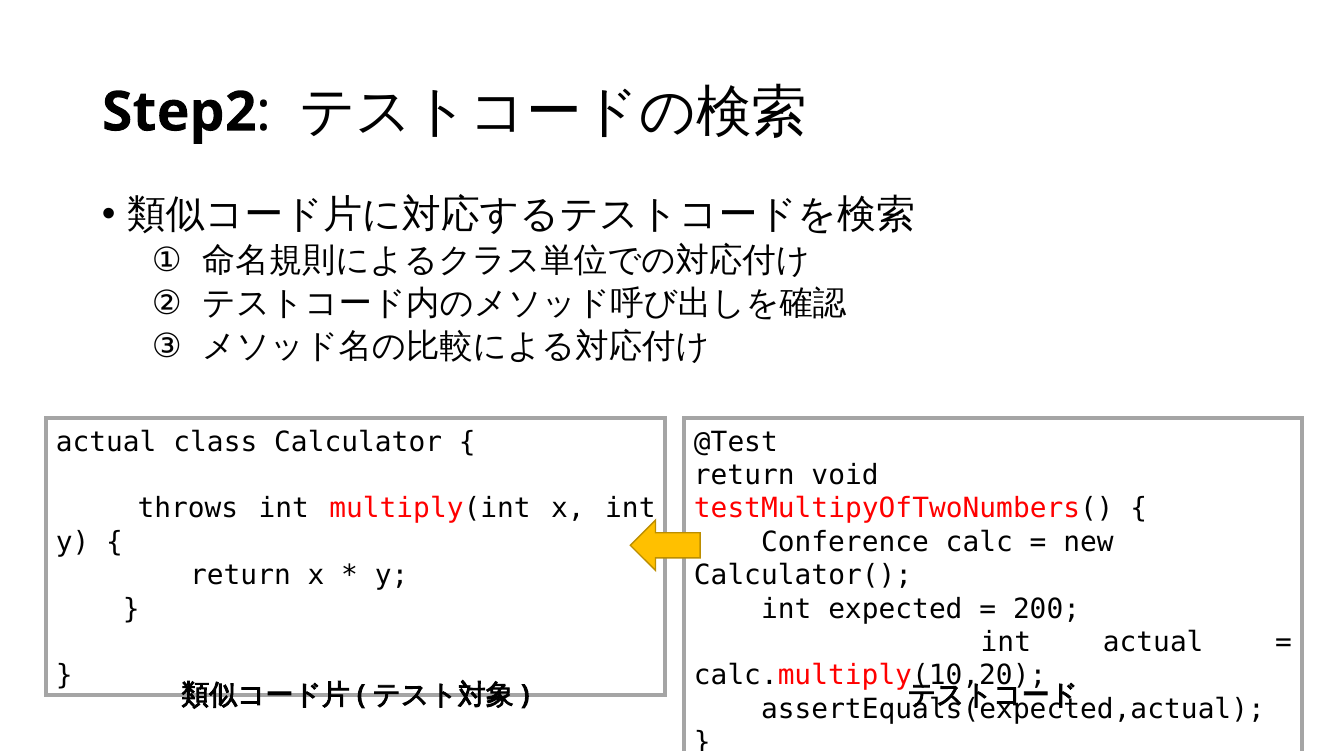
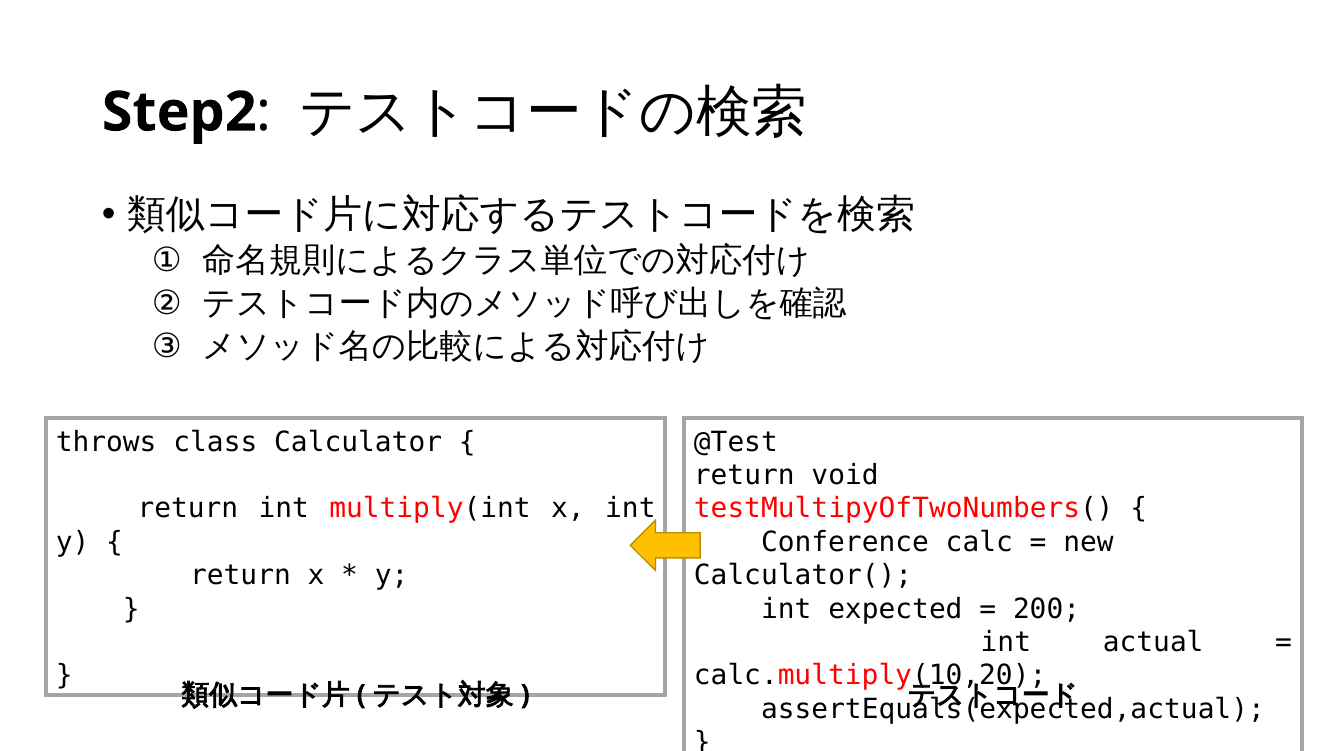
actual: actual -> throws (106, 442)
throws: throws -> return (188, 509)
